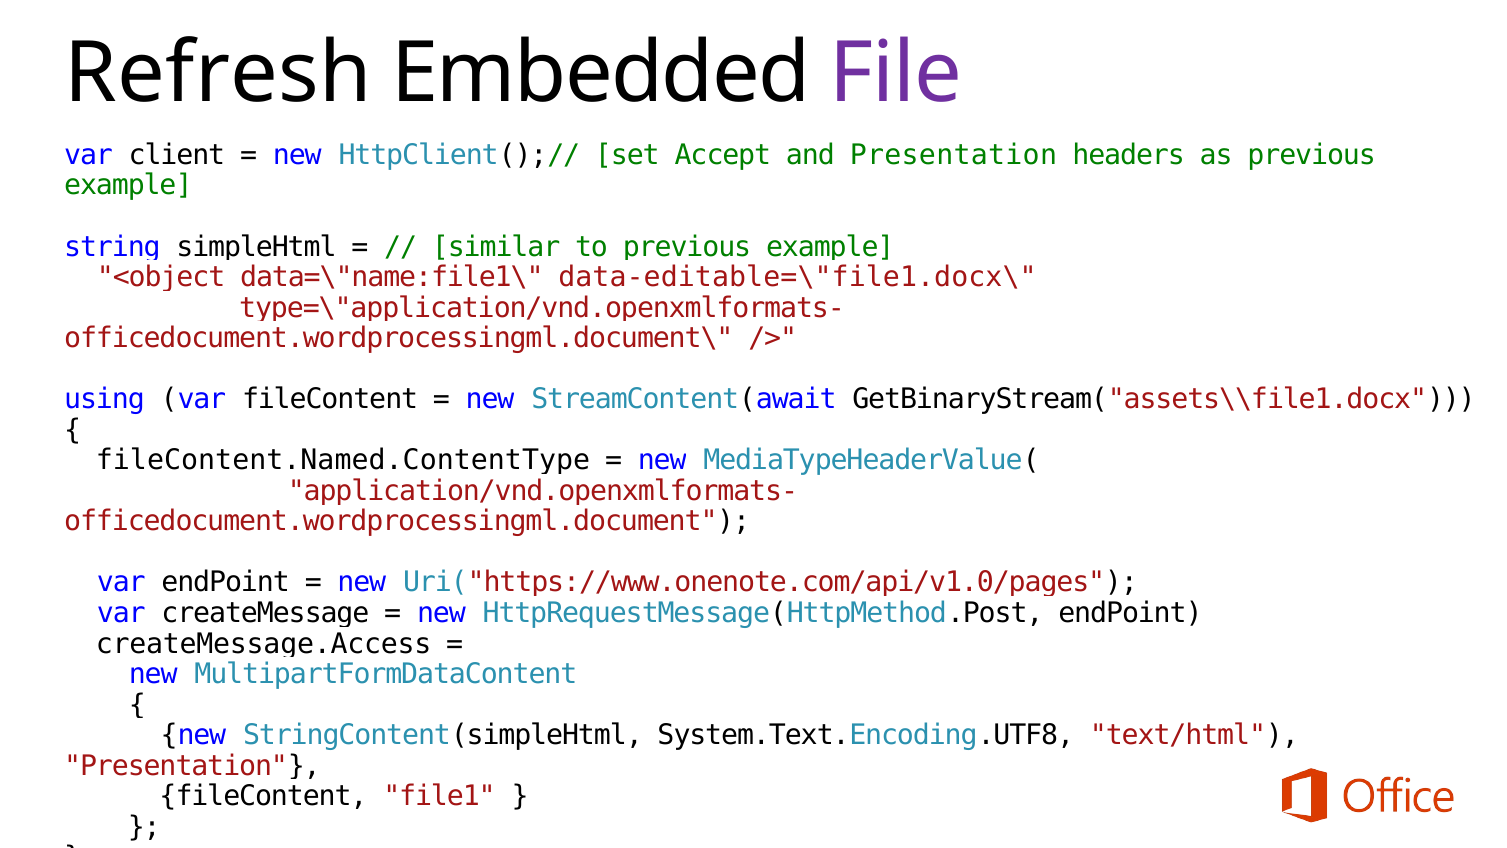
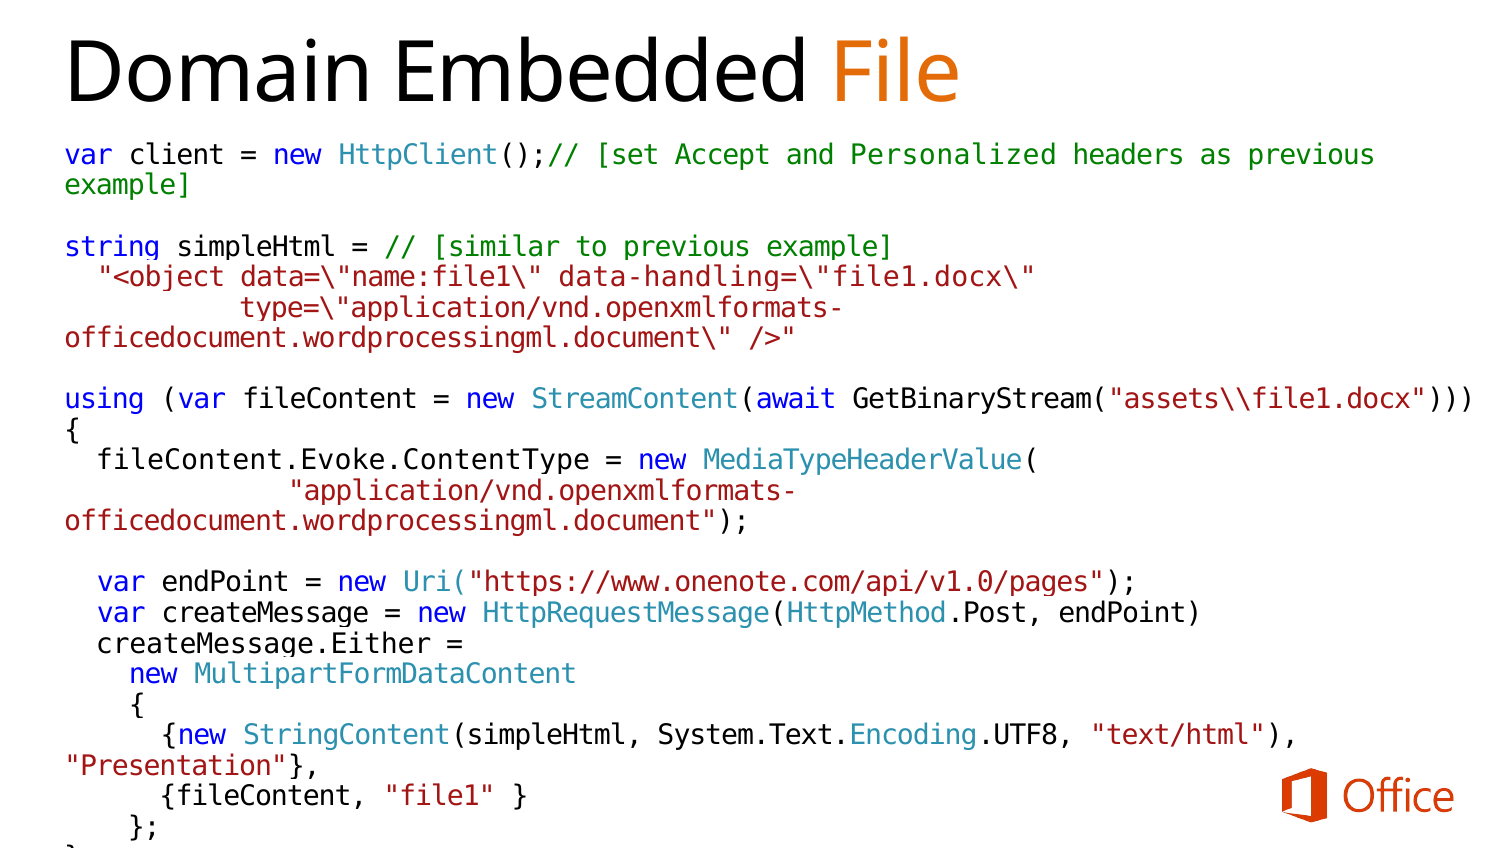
Refresh: Refresh -> Domain (219, 74)
File colour: purple -> orange (896, 74)
and Presentation: Presentation -> Personalized (953, 155)
data-editable=\"file1.docx\: data-editable=\"file1.docx\ -> data-handling=\"file1.docx\ (797, 277)
fileContent.Named.ContentType: fileContent.Named.ContentType -> fileContent.Evoke.ContentType (343, 460)
createMessage.Access: createMessage.Access -> createMessage.Either (264, 644)
